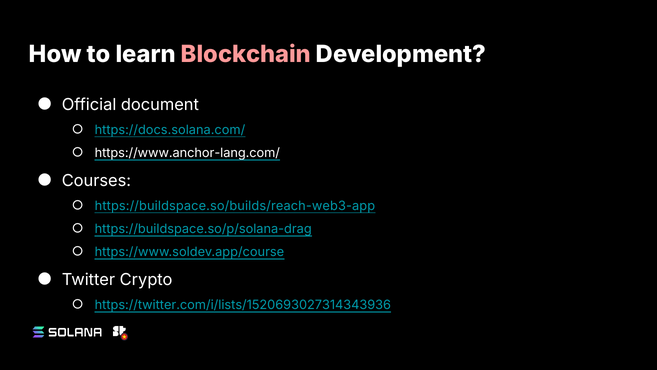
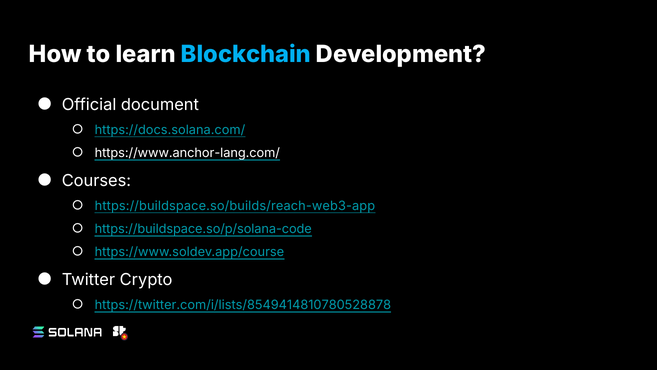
Blockchain colour: pink -> light blue (246, 54)
https://buildspace.so/p/solana-drag: https://buildspace.so/p/solana-drag -> https://buildspace.so/p/solana-code (203, 229)
https://twitter.com/i/lists/1520693027314343936: https://twitter.com/i/lists/1520693027314343936 -> https://twitter.com/i/lists/8549414810780528878 (243, 305)
